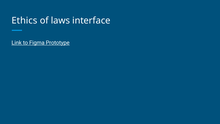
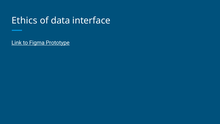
laws: laws -> data (60, 20)
